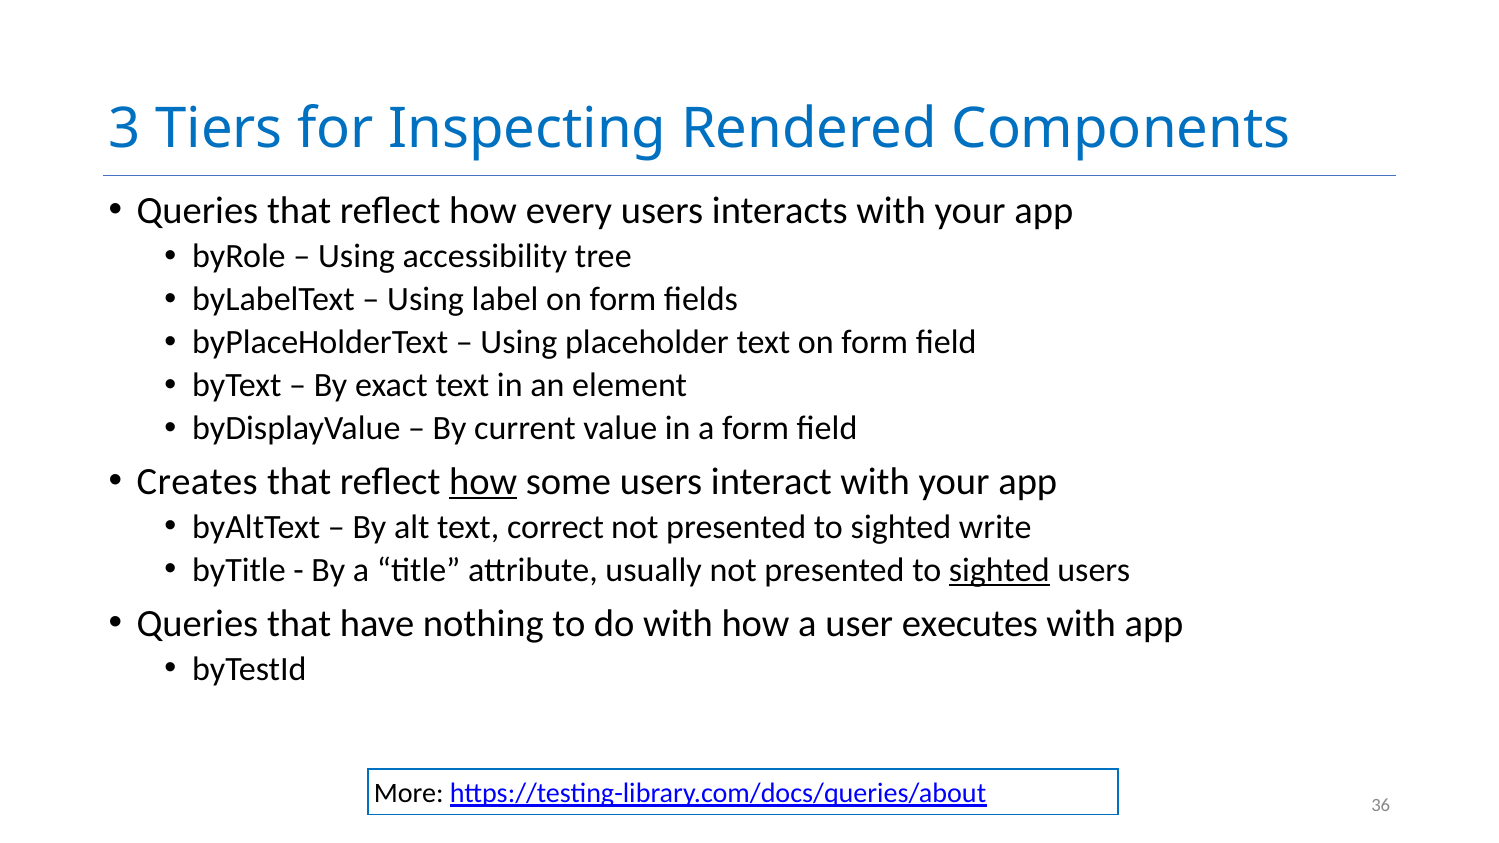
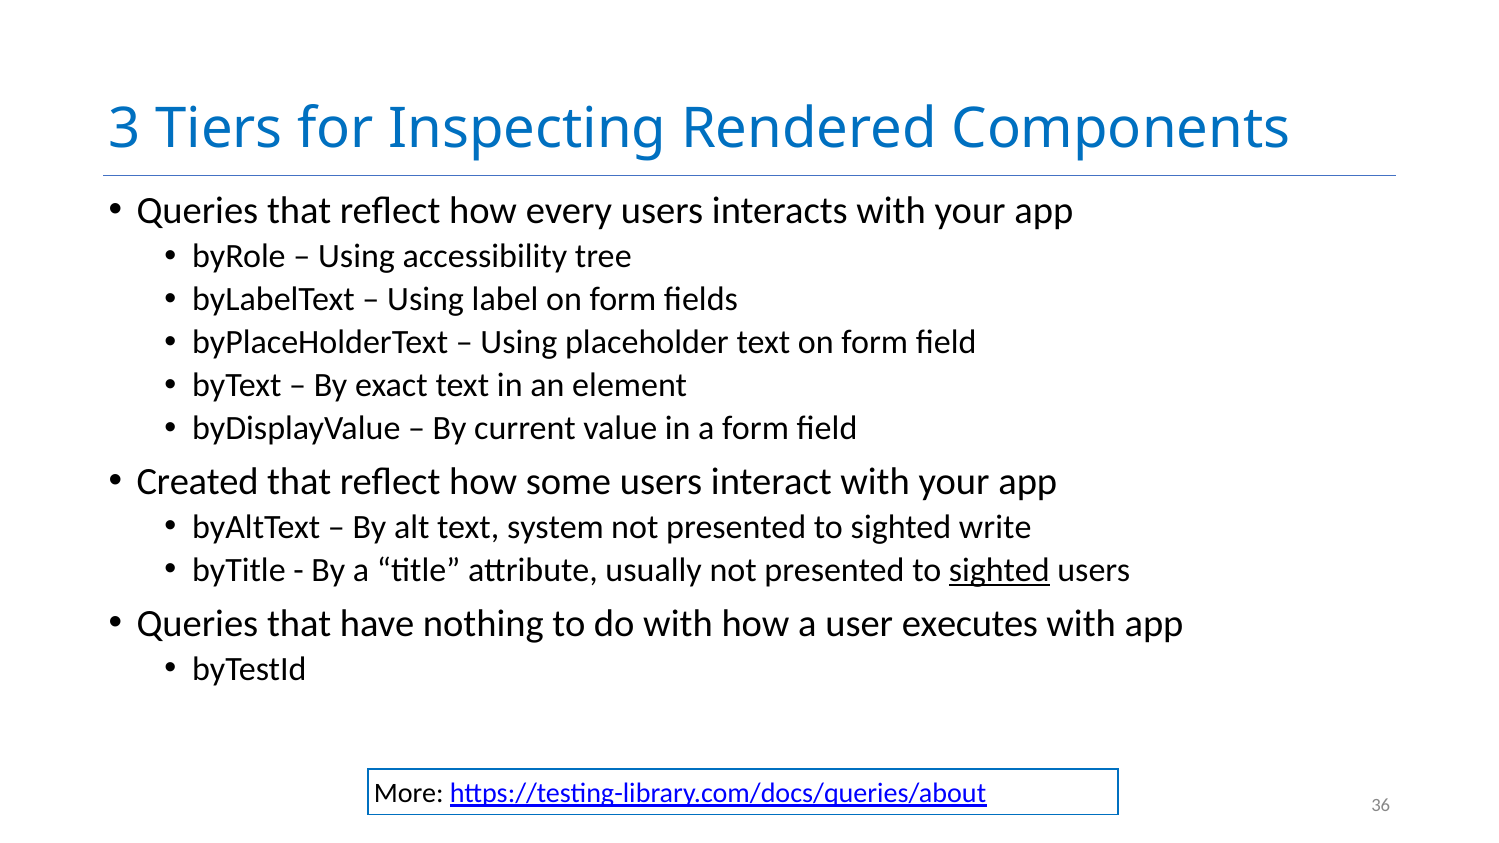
Creates: Creates -> Created (198, 482)
how underline: present -> none (483, 482)
correct: correct -> system (555, 527)
